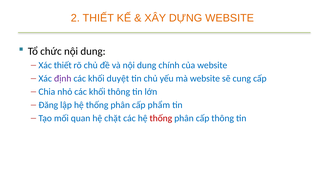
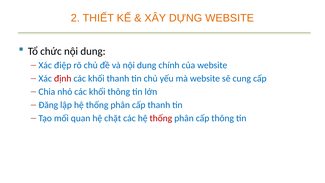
Xác thiết: thiết -> điệp (63, 65)
định colour: purple -> red (63, 78)
khối duyệt: duyệt -> thanh (118, 78)
cấp phẩm: phẩm -> thanh (159, 105)
